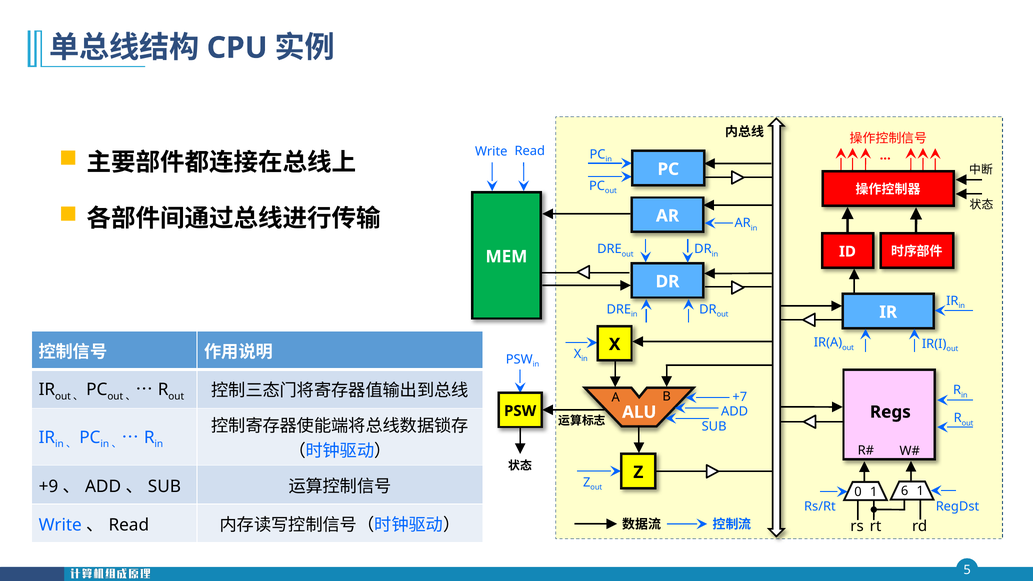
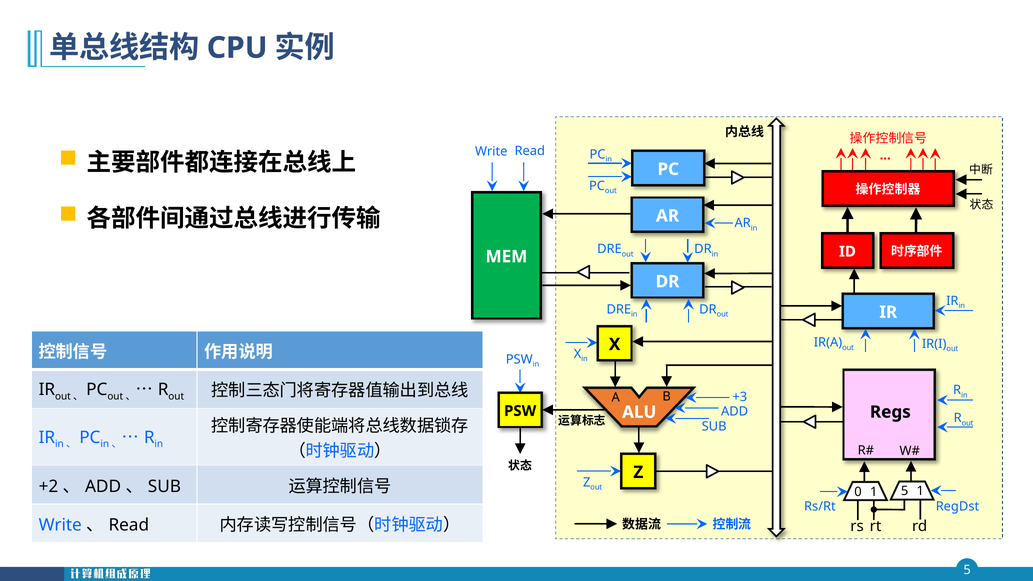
+7: +7 -> +3 (740, 397)
+9: +9 -> +2 (49, 486)
1 6: 6 -> 5 (905, 491)
